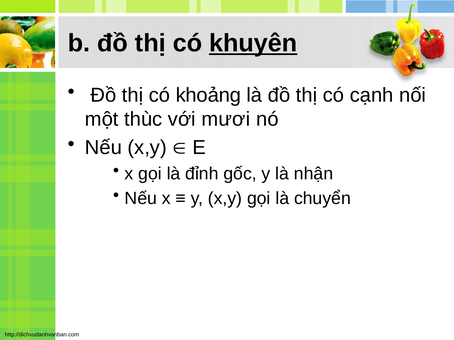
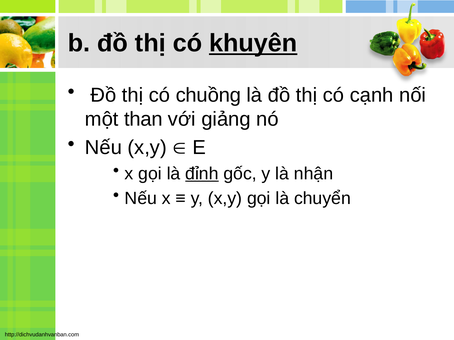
khoảng: khoảng -> chuồng (208, 95)
thùc: thùc -> than (143, 119)
mươi: mươi -> giảng (226, 119)
đỉnh underline: none -> present (202, 174)
